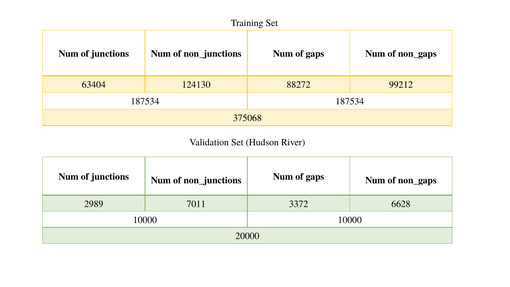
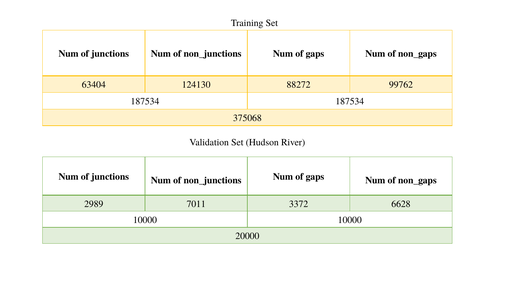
99212: 99212 -> 99762 (401, 85)
